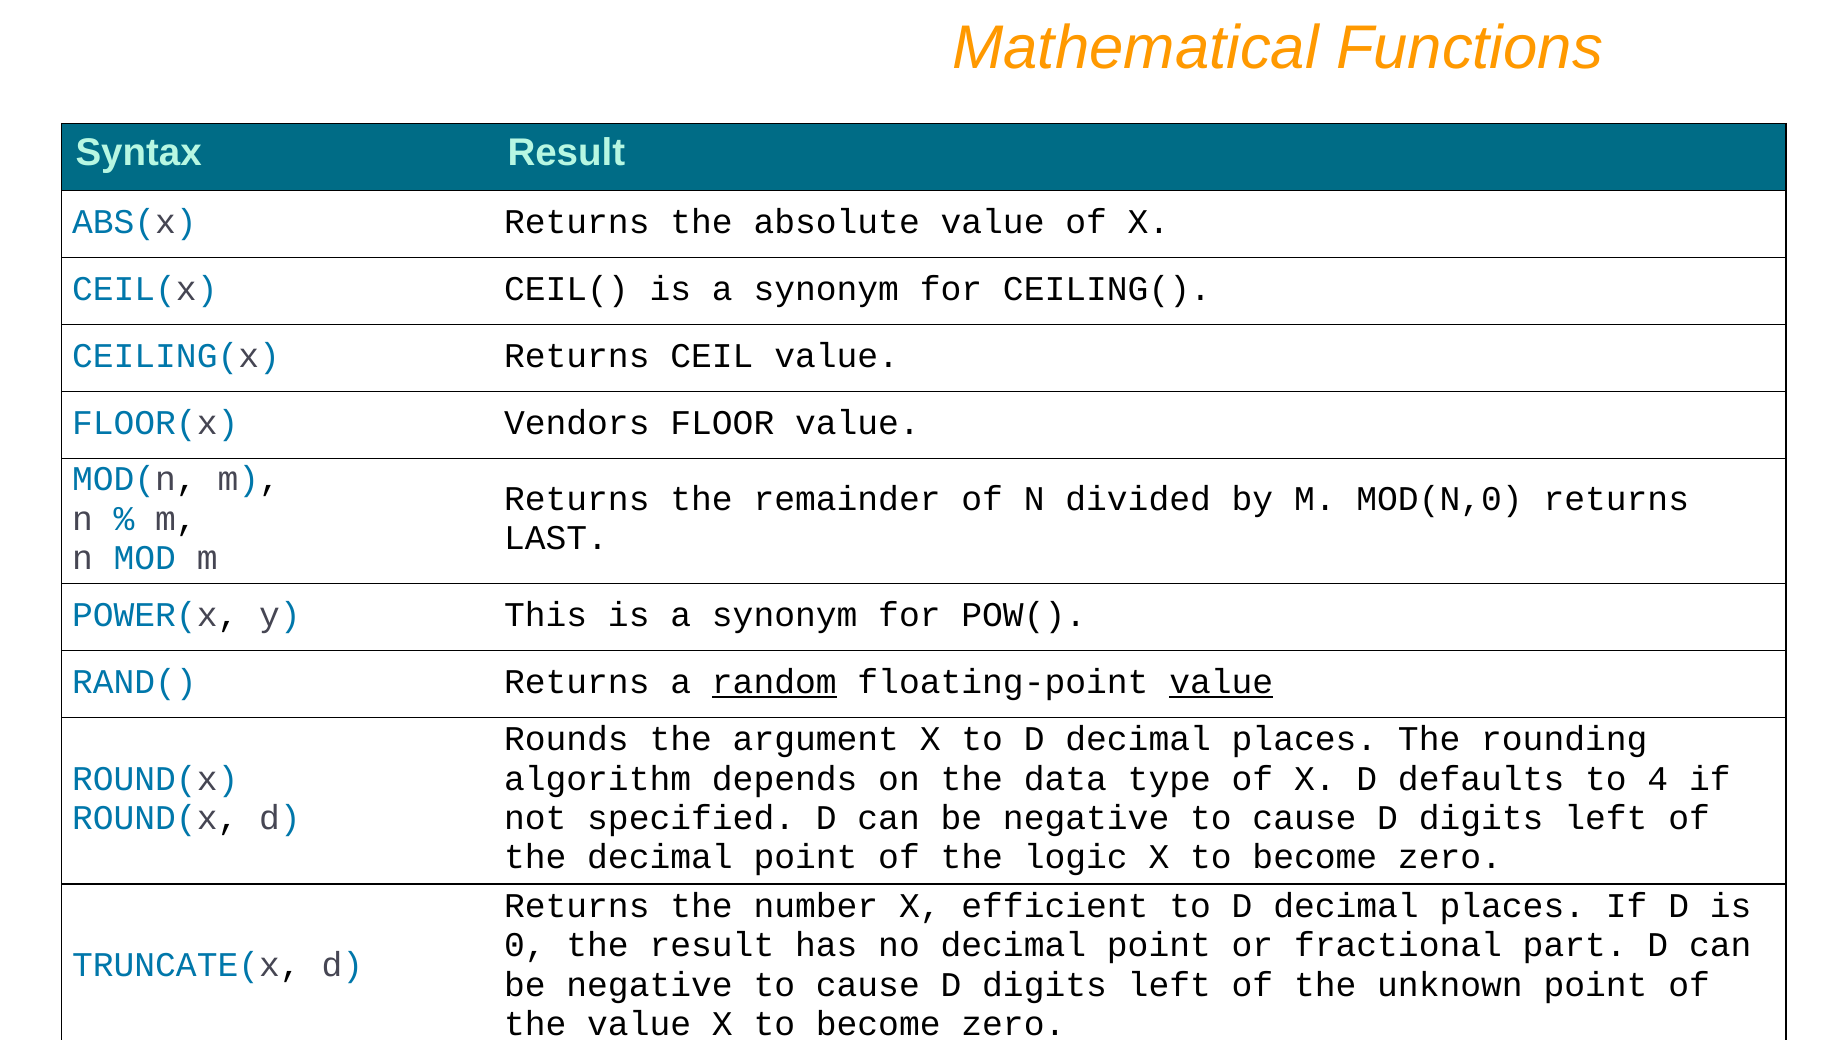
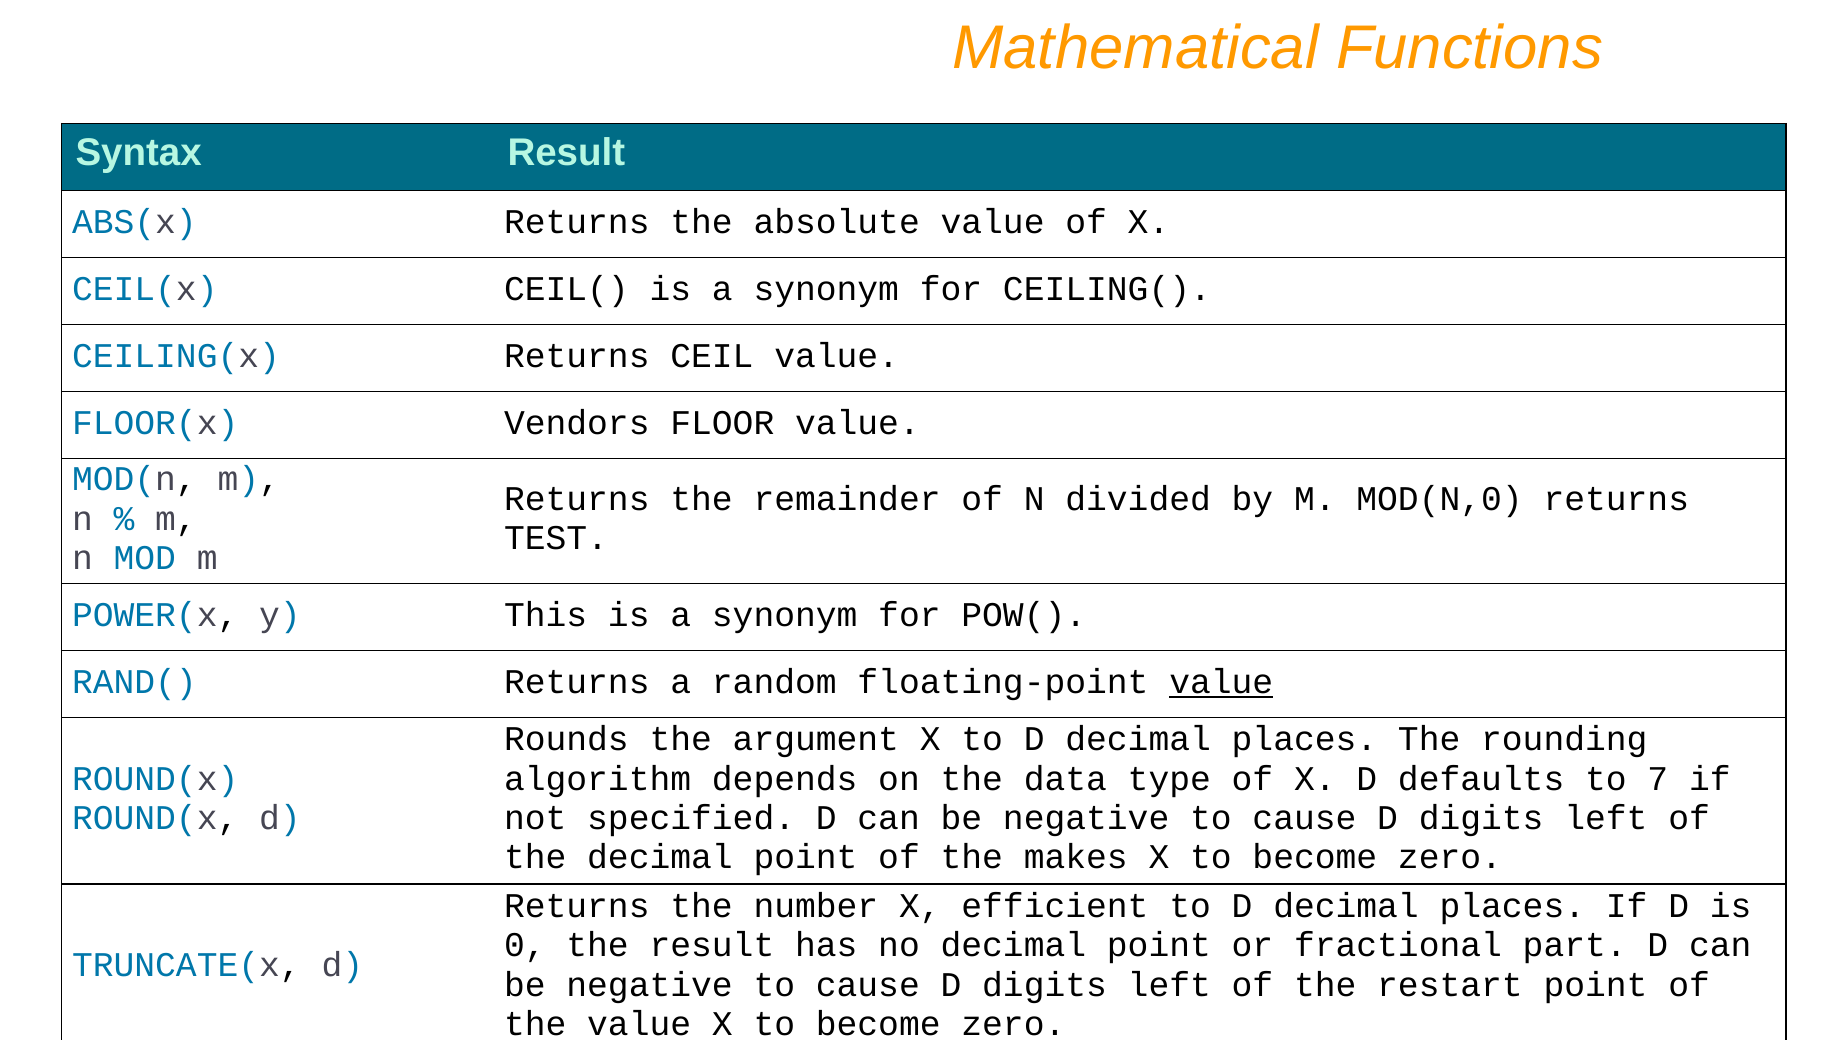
LAST: LAST -> TEST (556, 538)
random underline: present -> none (774, 681)
4: 4 -> 7 (1658, 778)
logic: logic -> makes (1076, 857)
unknown: unknown -> restart (1450, 984)
